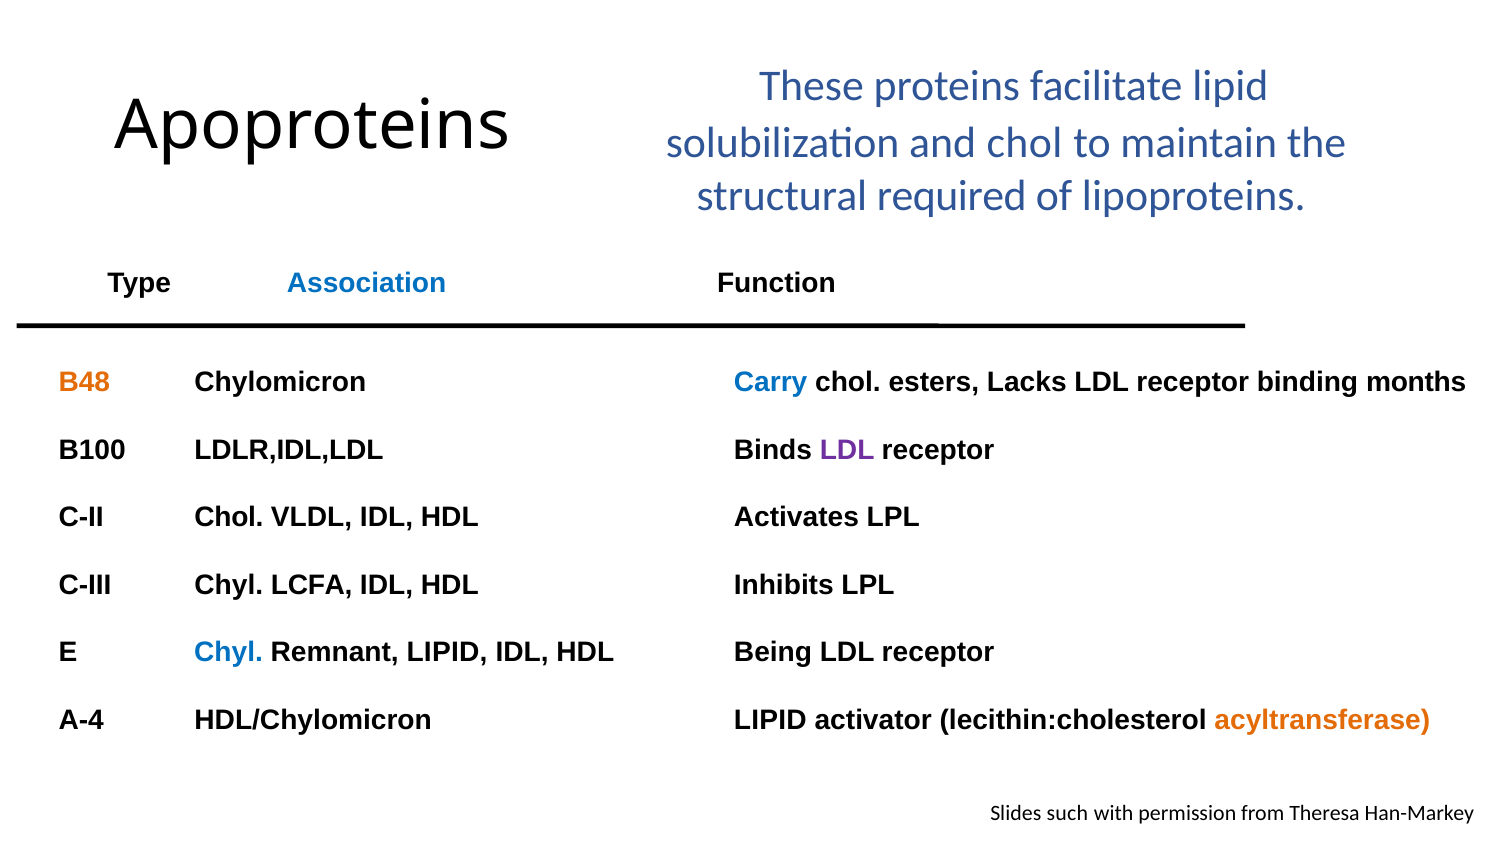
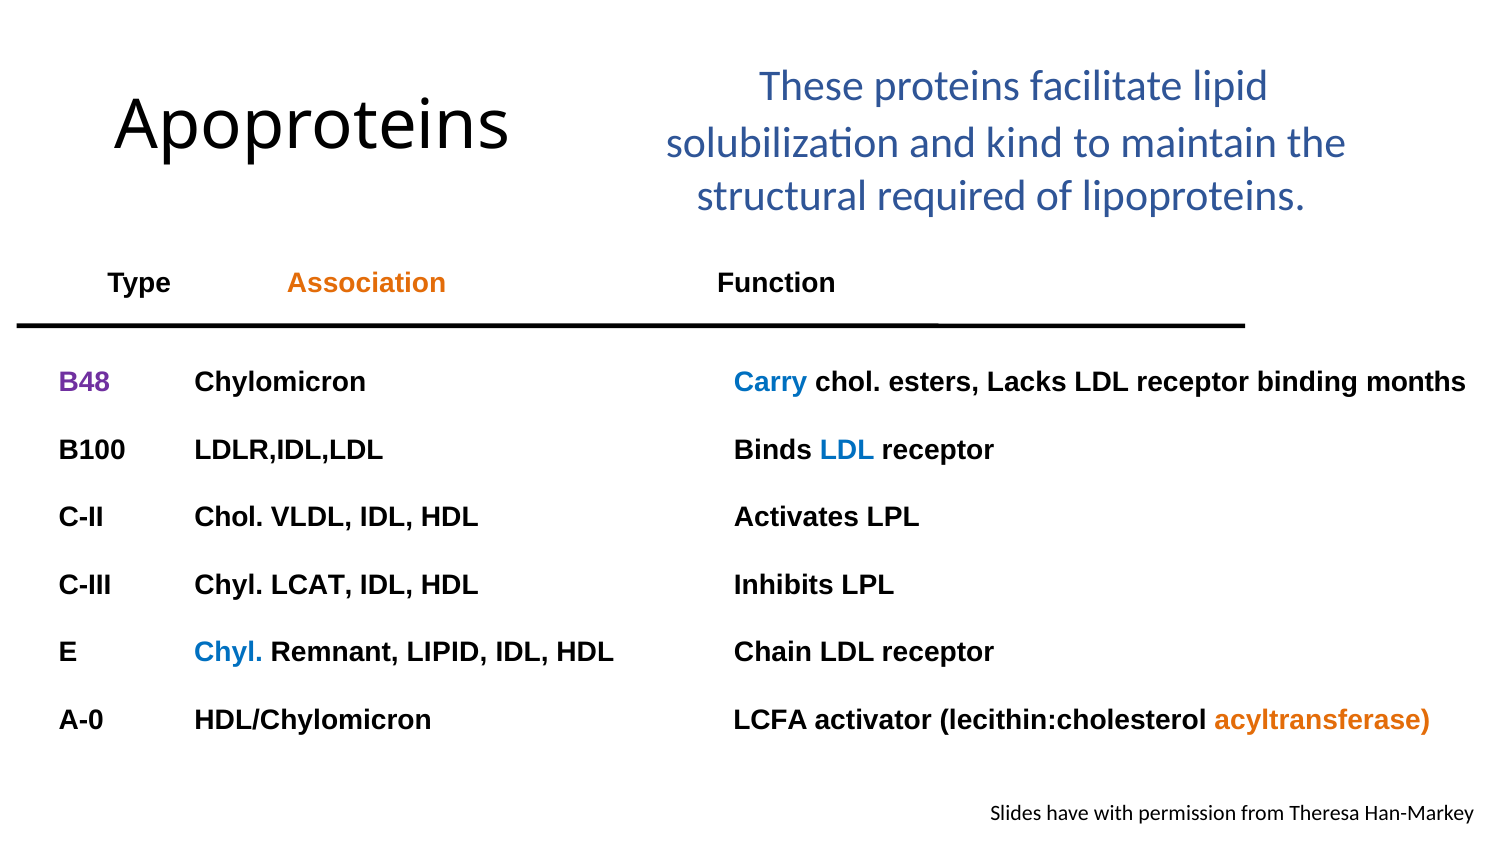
and chol: chol -> kind (1025, 143)
Association colour: blue -> orange (367, 283)
B48 colour: orange -> purple (84, 383)
LDL colour: purple -> blue (847, 450)
LCFA: LCFA -> LCAT (312, 585)
Being: Being -> Chain (773, 653)
A-4: A-4 -> A-0 (81, 720)
HDL/Chylomicron LIPID: LIPID -> LCFA (771, 720)
such: such -> have (1068, 814)
